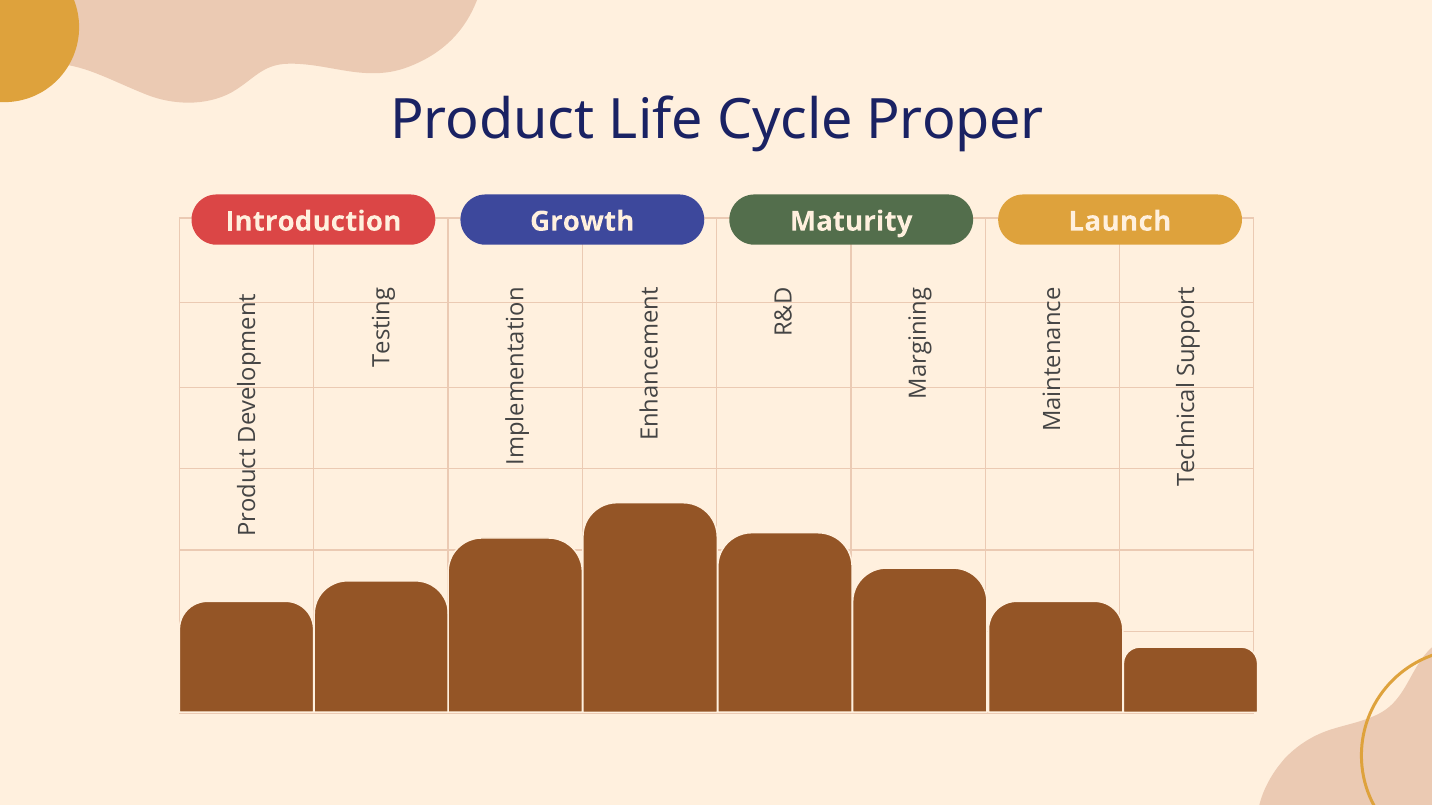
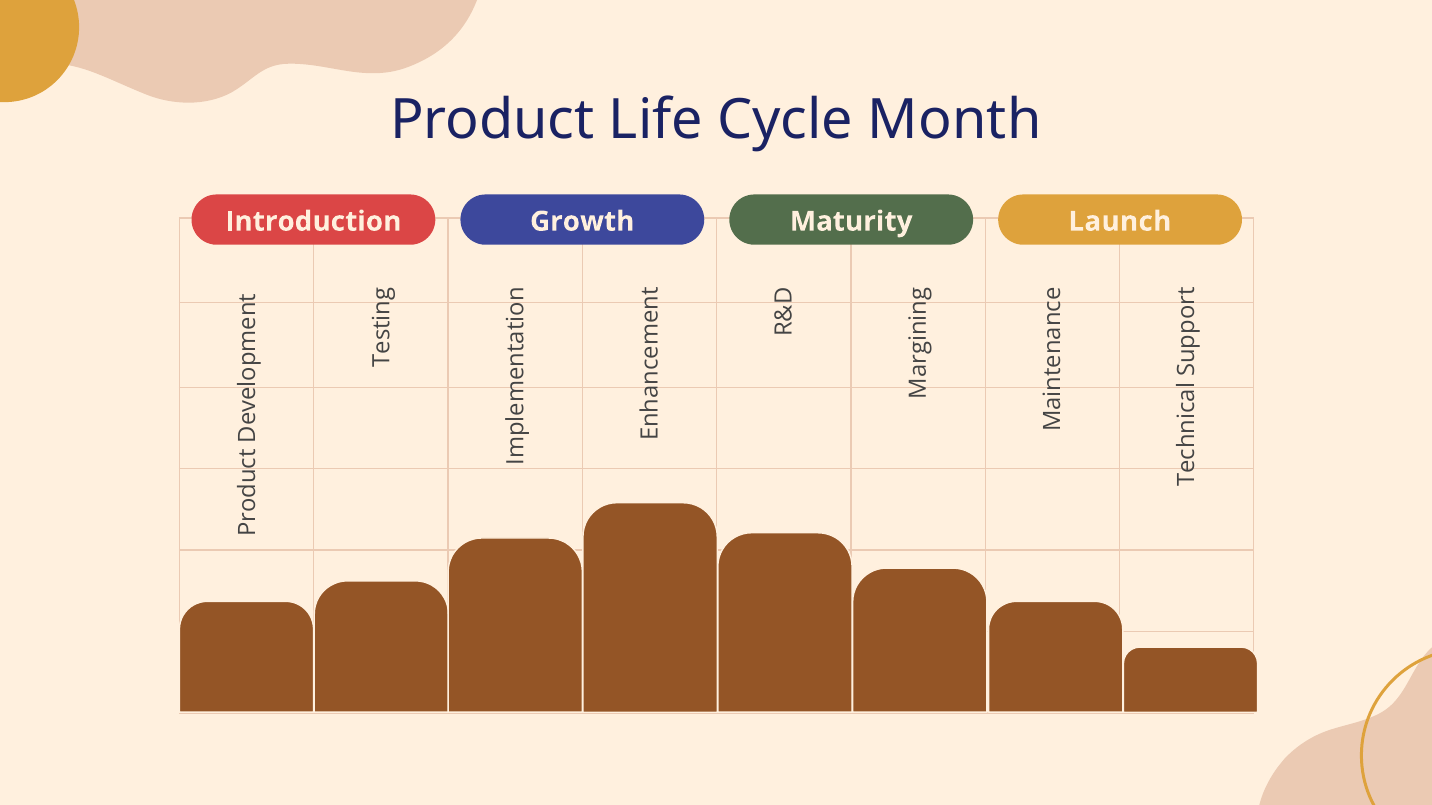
Proper: Proper -> Month (955, 120)
